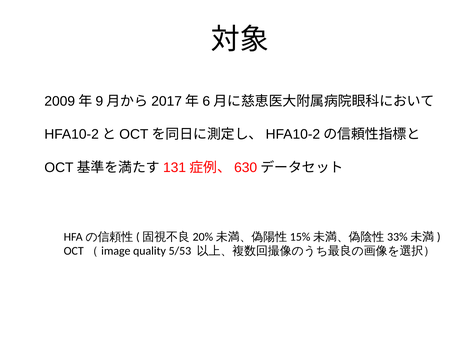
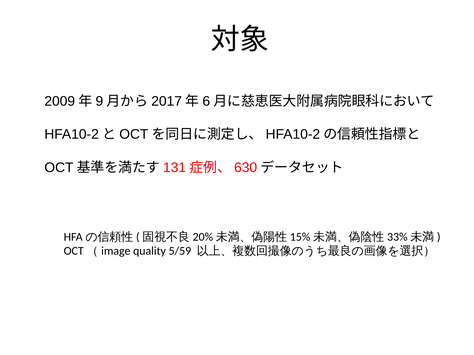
5/53: 5/53 -> 5/59 (180, 251)
